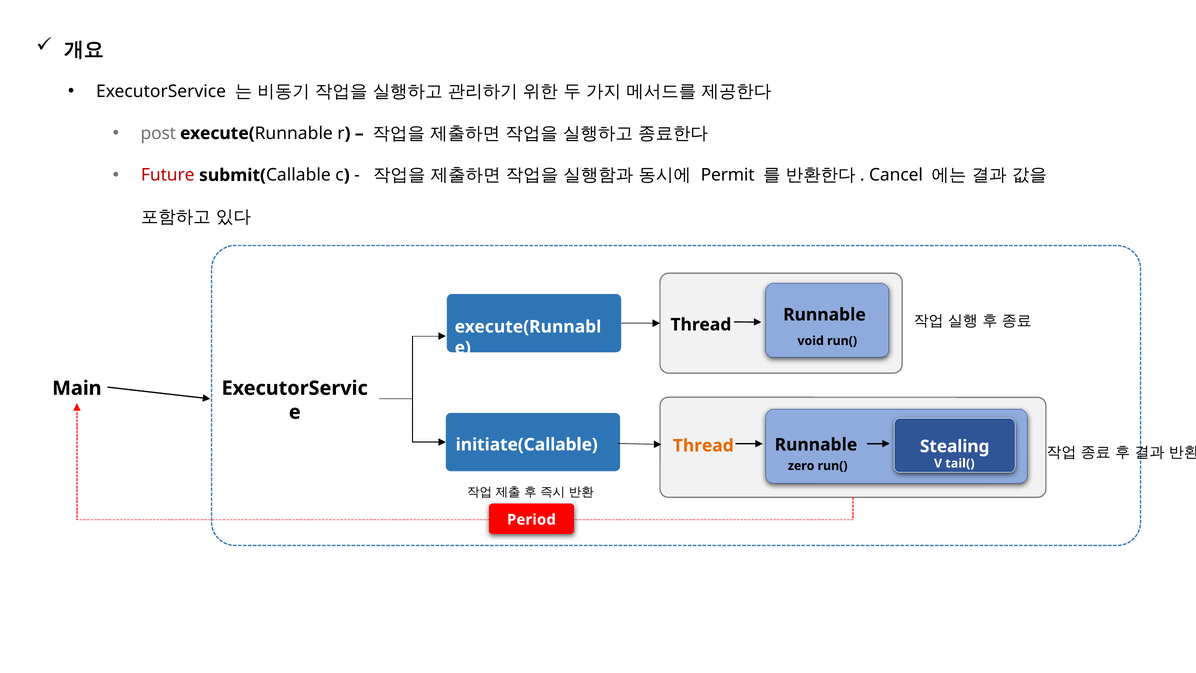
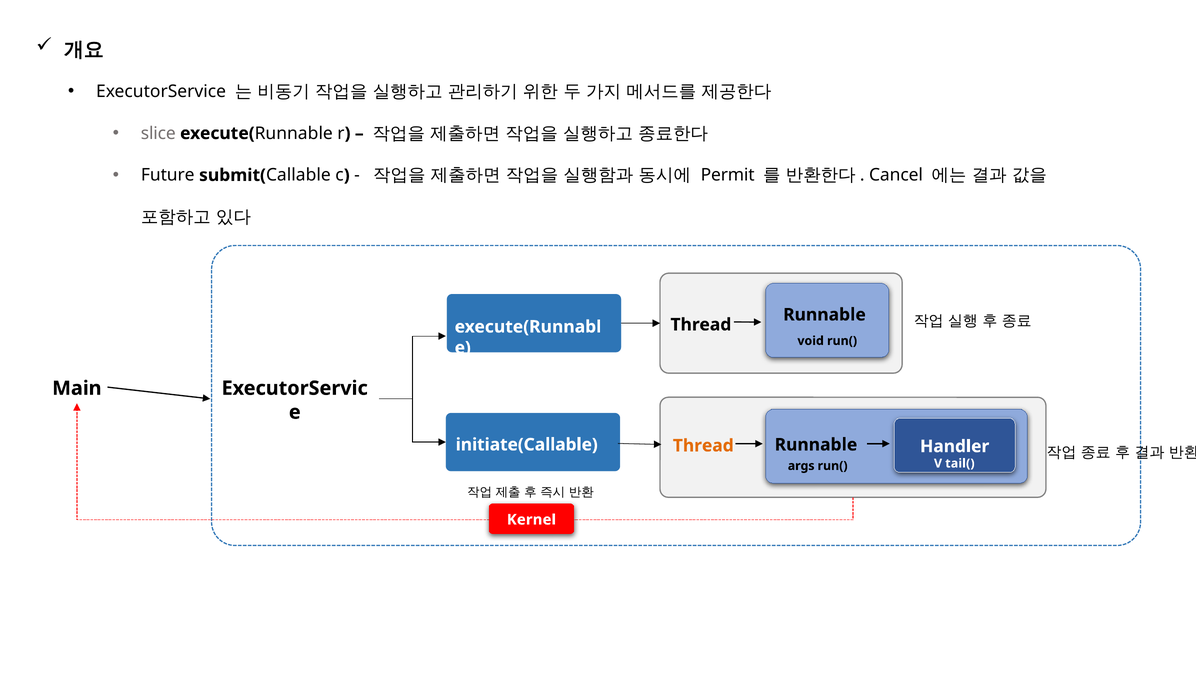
post: post -> slice (158, 133)
Future colour: red -> black (168, 175)
Stealing: Stealing -> Handler (955, 446)
zero: zero -> args (801, 466)
Period: Period -> Kernel (531, 519)
